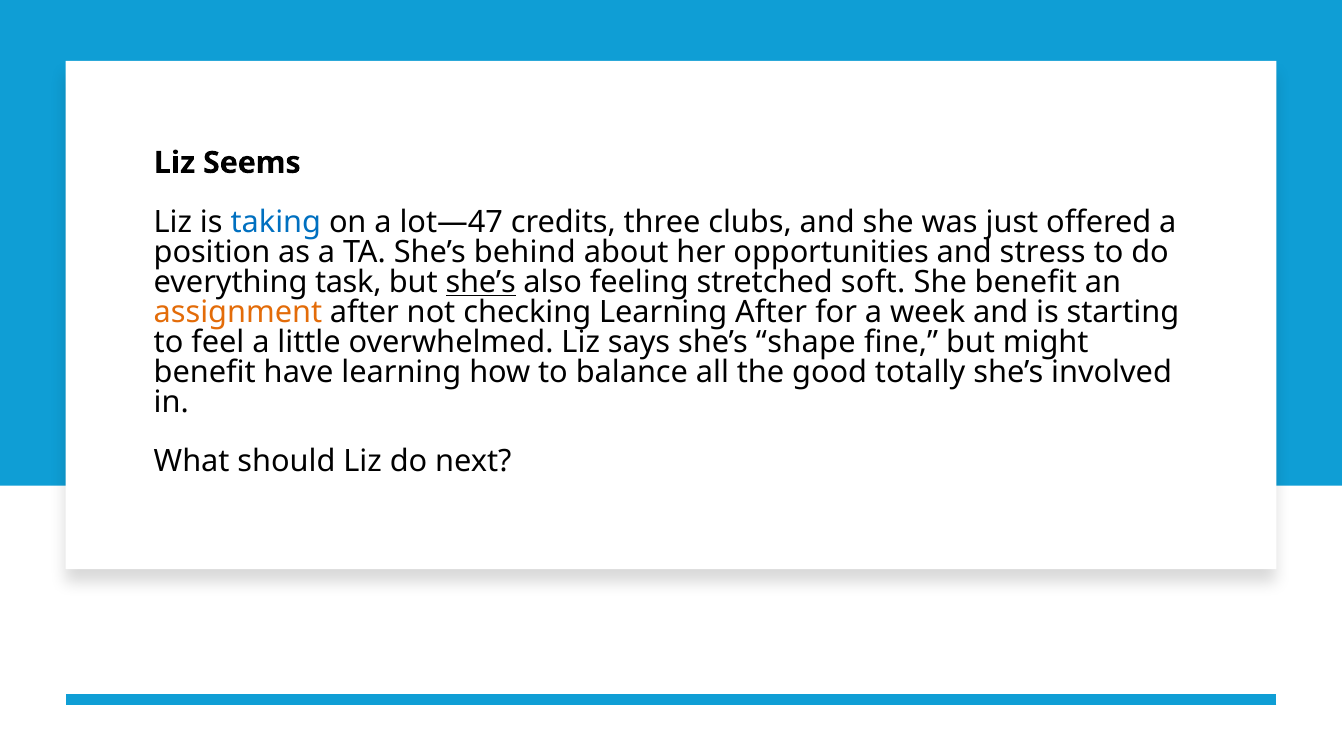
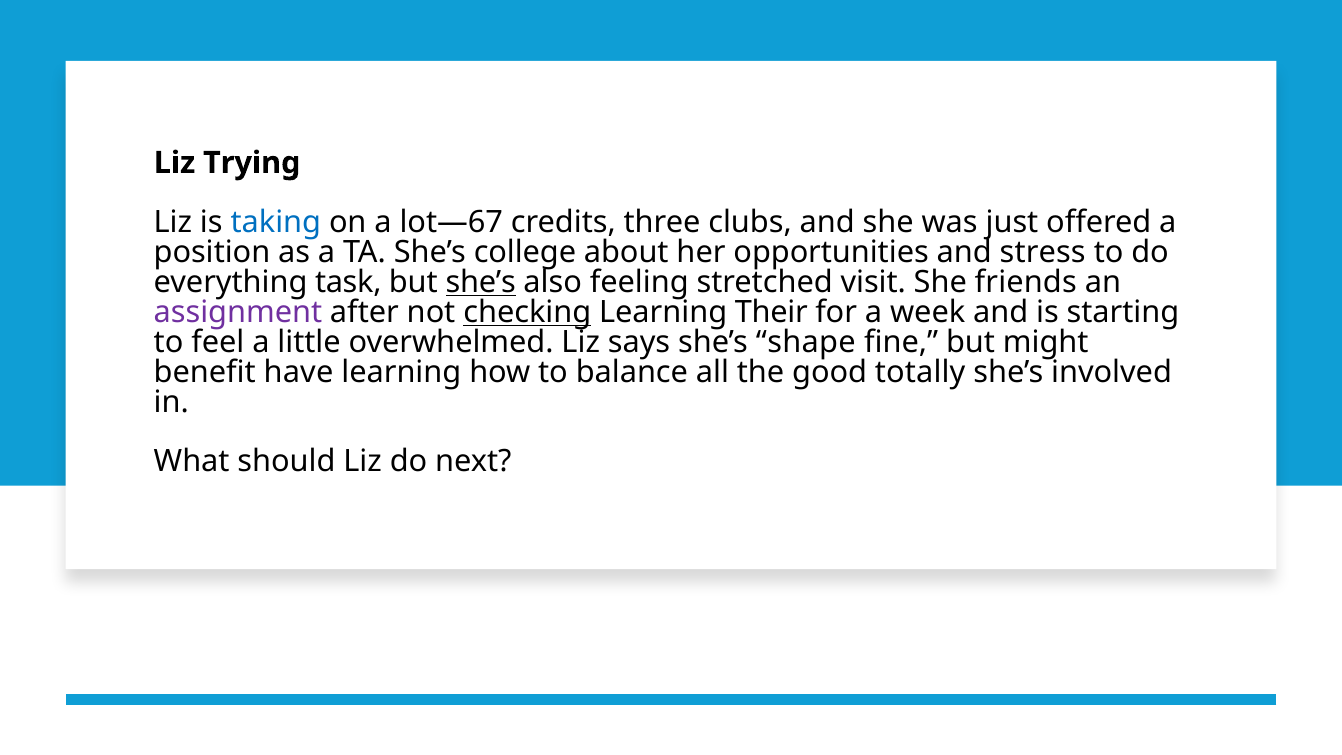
Seems: Seems -> Trying (252, 163)
lot—47: lot—47 -> lot—67 (451, 223)
behind: behind -> college (525, 252)
soft: soft -> visit (873, 282)
She benefit: benefit -> friends (1026, 282)
assignment colour: orange -> purple (238, 312)
checking underline: none -> present (527, 312)
Learning After: After -> Their (771, 312)
